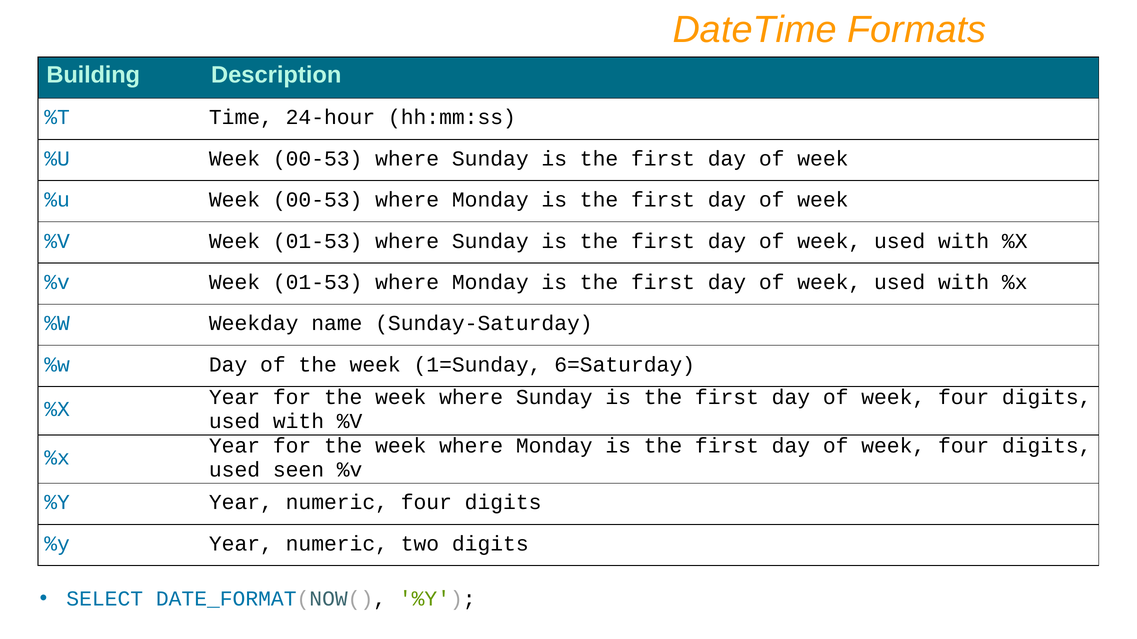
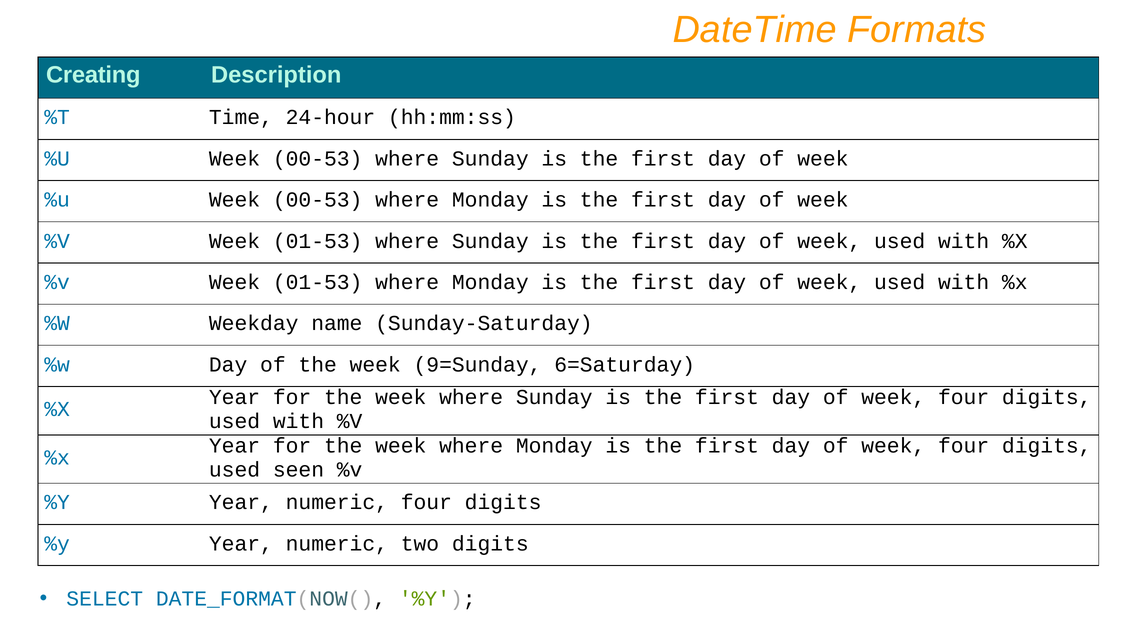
Building: Building -> Creating (93, 75)
1=Sunday: 1=Sunday -> 9=Sunday (478, 365)
